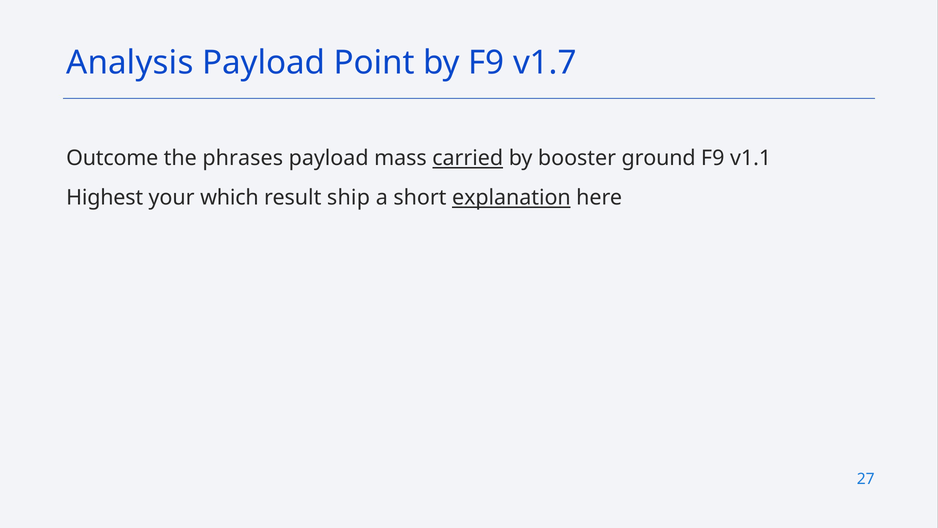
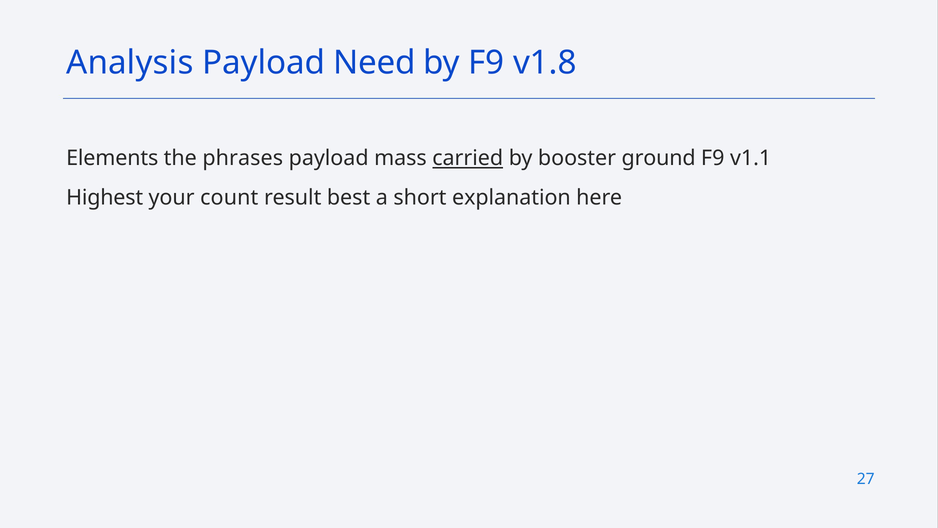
Point: Point -> Need (374, 63)
v1.7: v1.7 -> v1.8 (545, 63)
Outcome: Outcome -> Elements (112, 158)
which: which -> count (229, 198)
ship: ship -> best (349, 198)
explanation underline: present -> none (511, 198)
